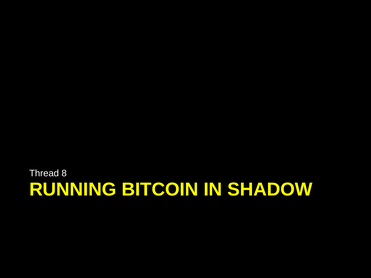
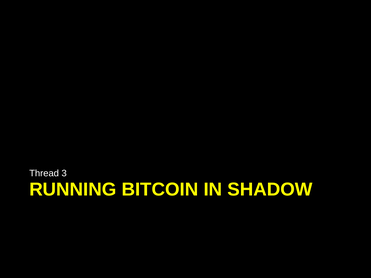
8: 8 -> 3 (64, 174)
